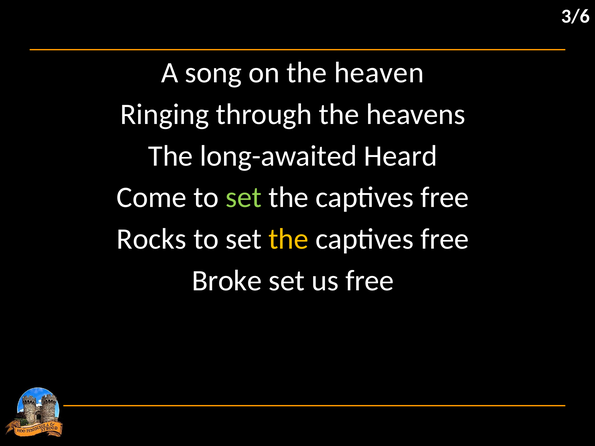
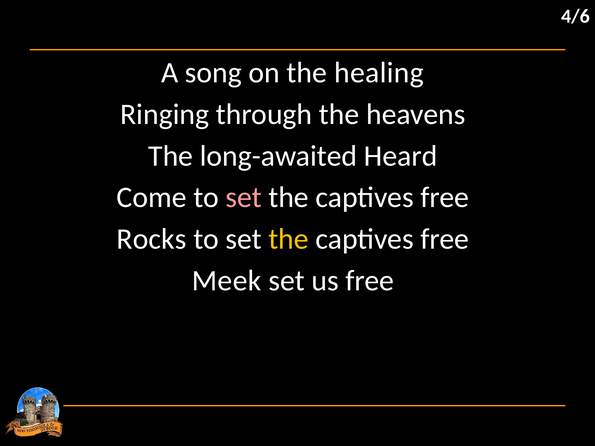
3/6: 3/6 -> 4/6 (575, 16)
heaven: heaven -> healing (379, 73)
set colour: light green -> pink (244, 198)
Broke: Broke -> Meek (227, 281)
